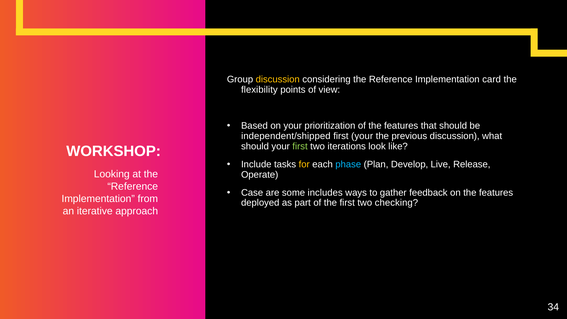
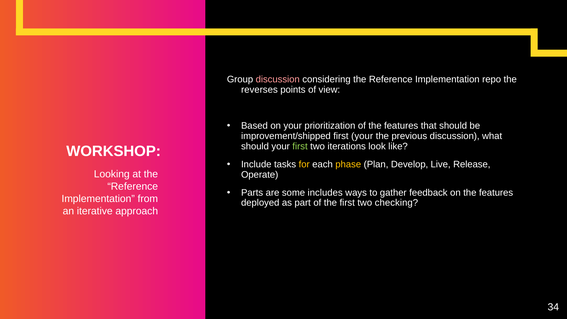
discussion colour: yellow -> pink (278, 79)
card: card -> repo (492, 79)
flexibility: flexibility -> reverses (259, 90)
independent/shipped: independent/shipped -> improvement/shipped (286, 136)
phase colour: light blue -> yellow (348, 164)
Case: Case -> Parts (252, 193)
